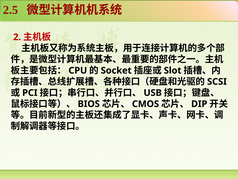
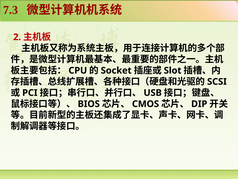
2.5: 2.5 -> 7.3 (11, 10)
